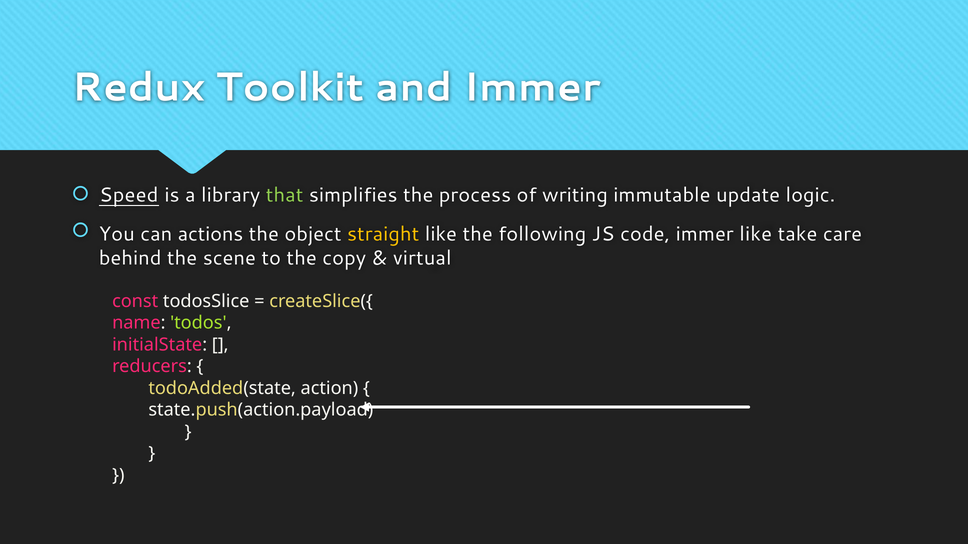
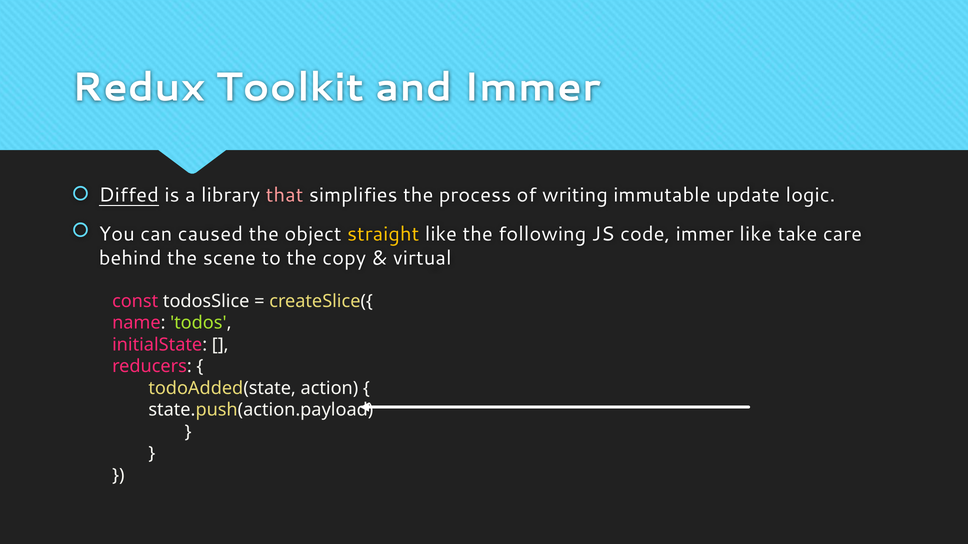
Speed: Speed -> Diffed (129, 195)
that colour: light green -> pink (285, 195)
actions: actions -> caused (210, 234)
